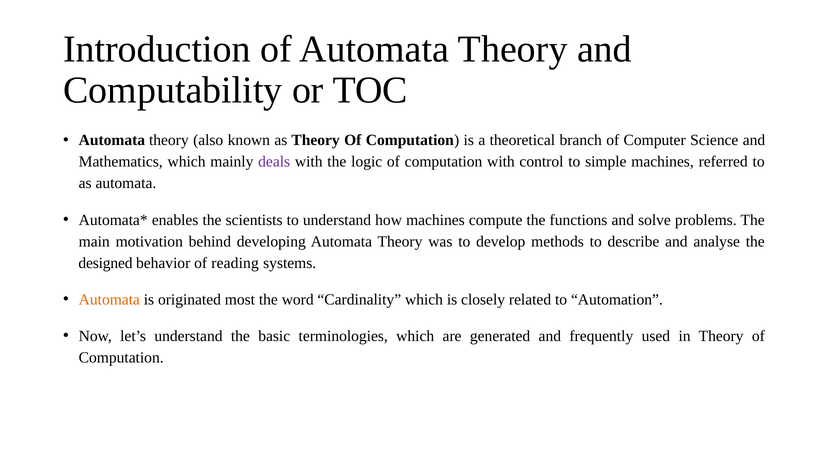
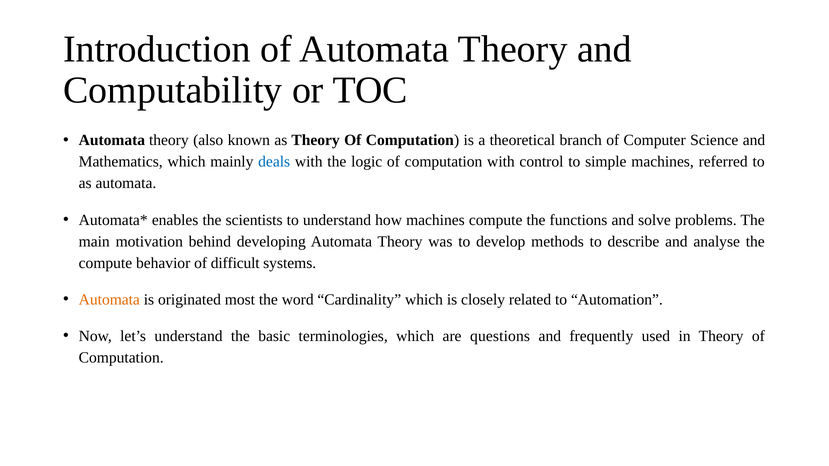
deals colour: purple -> blue (274, 162)
designed: designed -> compute (105, 263)
reading: reading -> difficult (235, 263)
generated: generated -> questions (500, 336)
